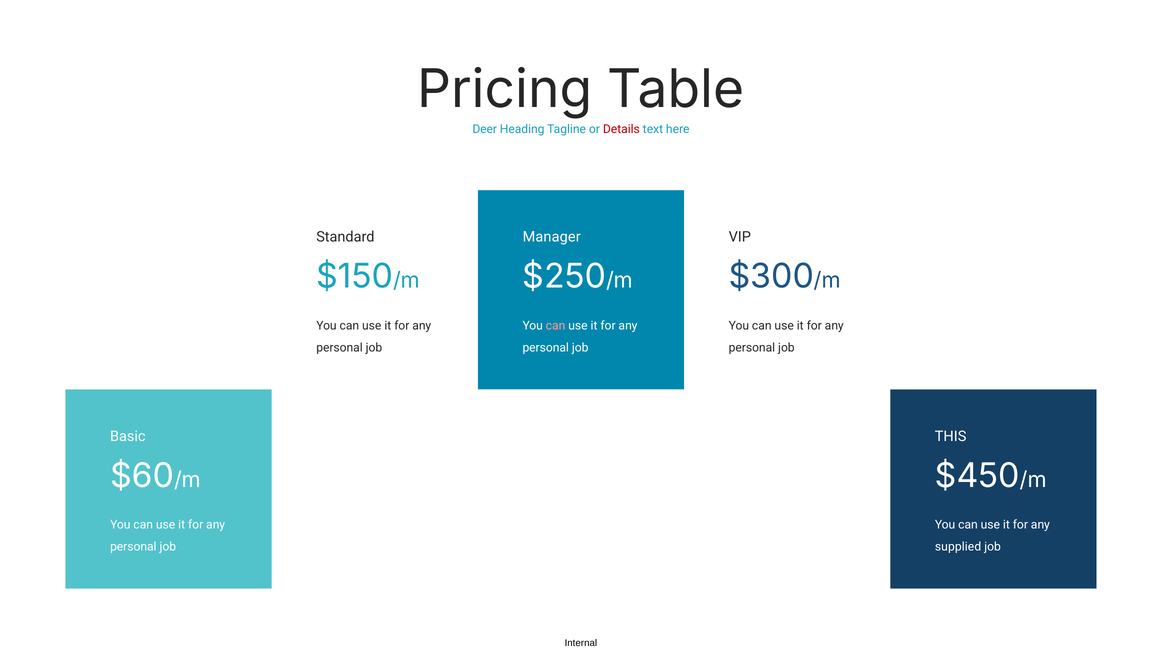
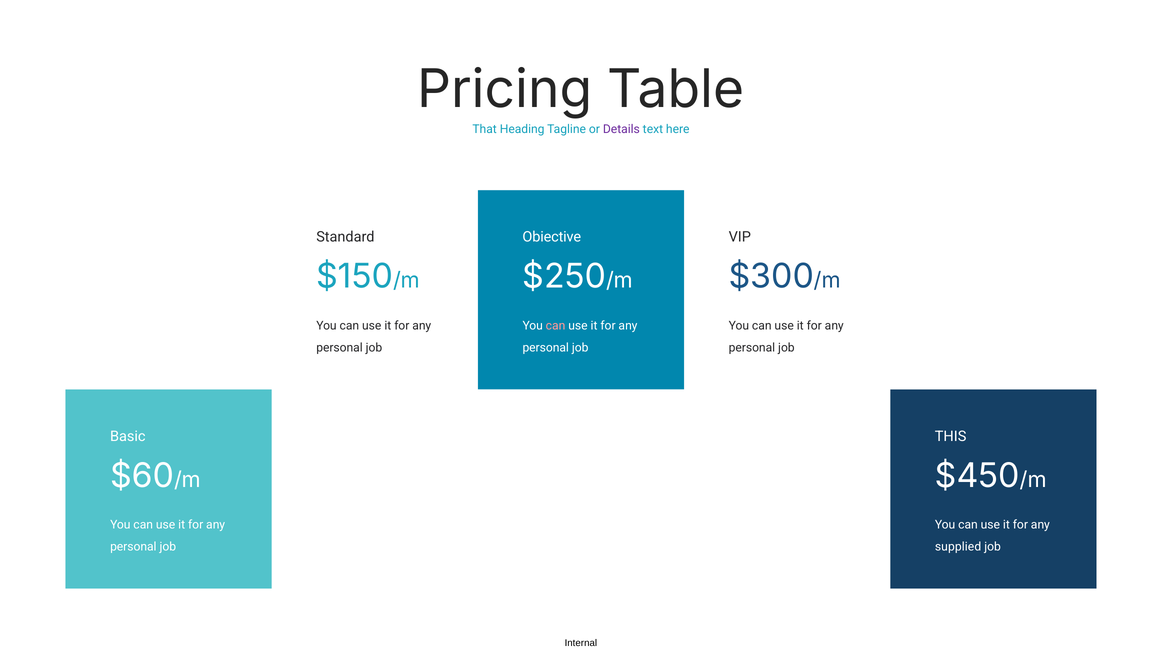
Deer: Deer -> That (485, 129)
Details colour: red -> purple (621, 129)
Manager: Manager -> Obiective (552, 237)
